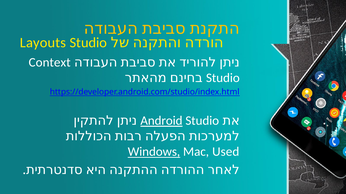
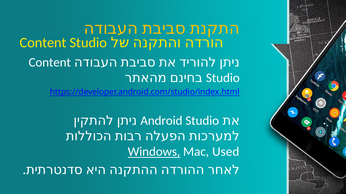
Layouts: Layouts -> Content (43, 43)
Context: Context -> Content (50, 63)
Android underline: present -> none (161, 121)
